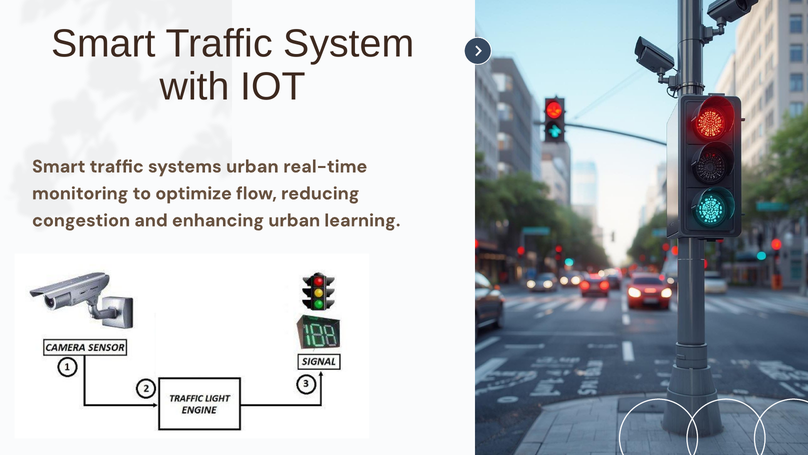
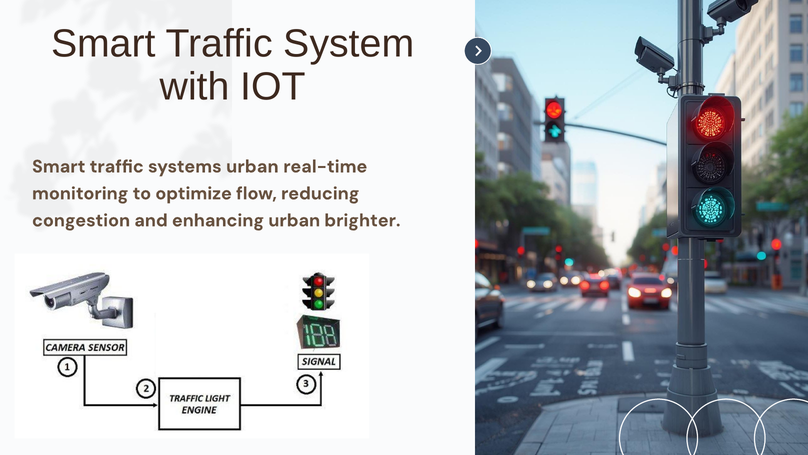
learning: learning -> brighter (362, 220)
